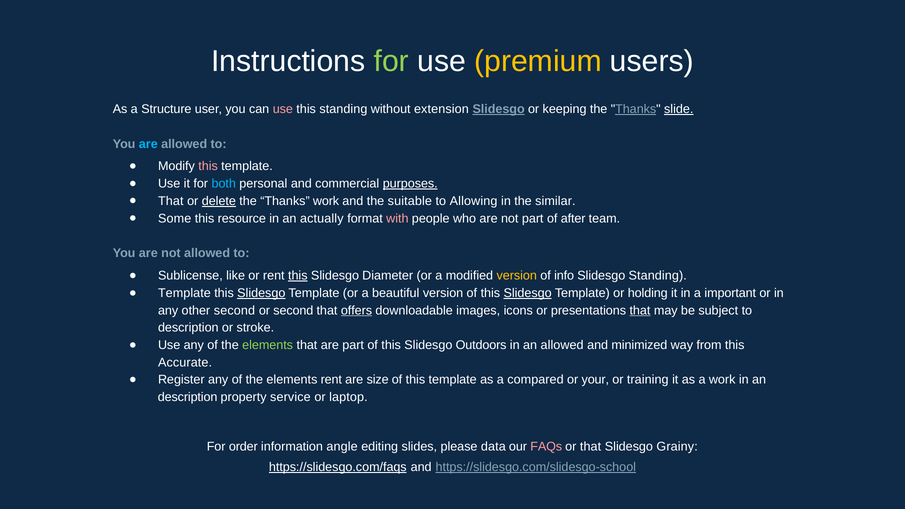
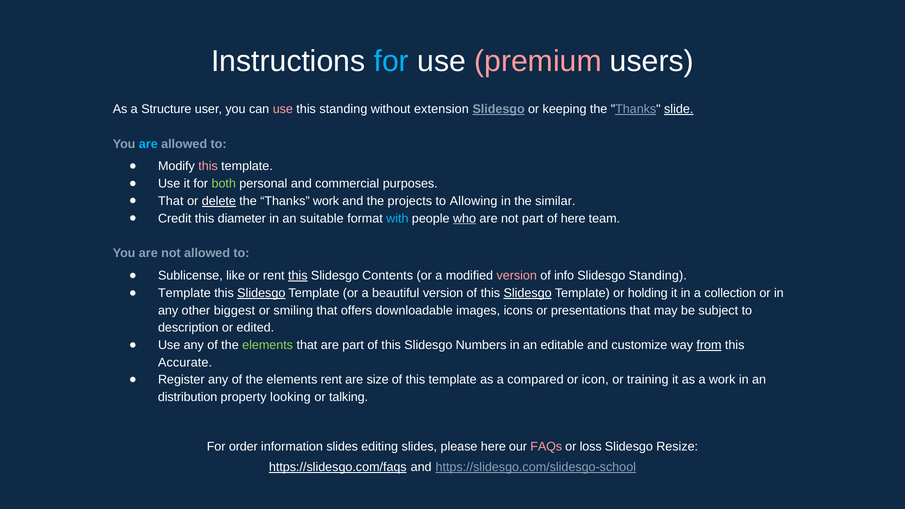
for colour: light green -> light blue (391, 61)
premium colour: yellow -> pink (538, 61)
both colour: light blue -> light green (224, 184)
purposes underline: present -> none (410, 184)
suitable: suitable -> projects (410, 201)
Some: Some -> Credit (175, 218)
resource: resource -> diameter (242, 218)
actually: actually -> suitable (322, 218)
with colour: pink -> light blue (397, 218)
who underline: none -> present (465, 218)
of after: after -> here (573, 218)
Diameter: Diameter -> Contents (388, 276)
version colour: yellow -> pink (517, 276)
important: important -> collection (730, 293)
other second: second -> biggest (234, 310)
or second: second -> smiling (293, 310)
offers underline: present -> none (356, 310)
that underline: present -> none (640, 310)
stroke: stroke -> edited (255, 328)
Outdoors: Outdoors -> Numbers (481, 345)
an allowed: allowed -> editable (562, 345)
minimized: minimized -> customize (639, 345)
from underline: none -> present (709, 345)
your: your -> icon (595, 380)
description: description -> distribution (188, 397)
service: service -> looking (290, 397)
laptop: laptop -> talking (349, 397)
information angle: angle -> slides (342, 447)
please data: data -> here (493, 447)
or that: that -> loss (591, 447)
Grainy: Grainy -> Resize (677, 447)
